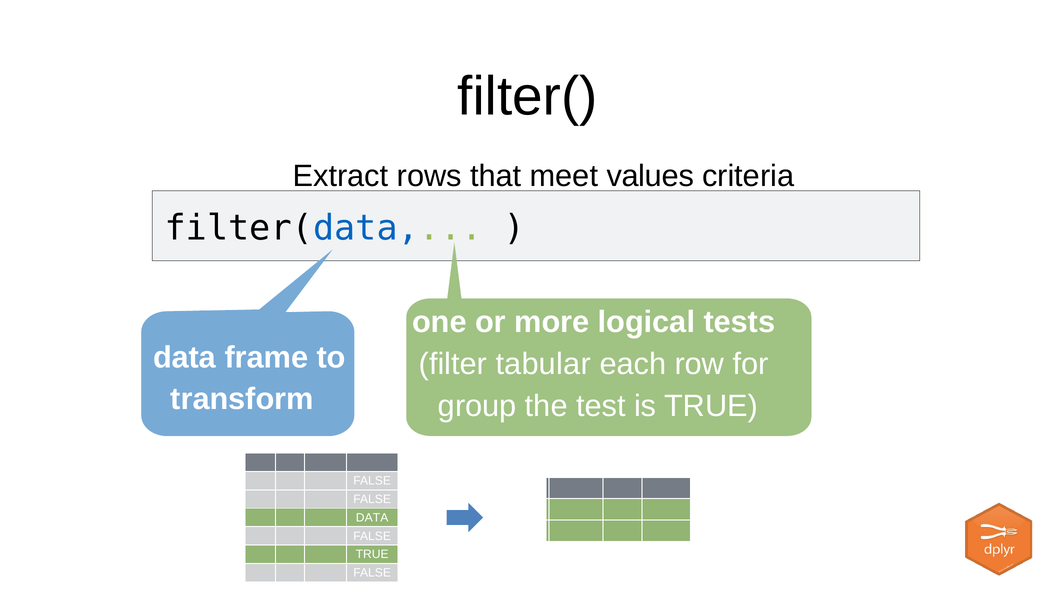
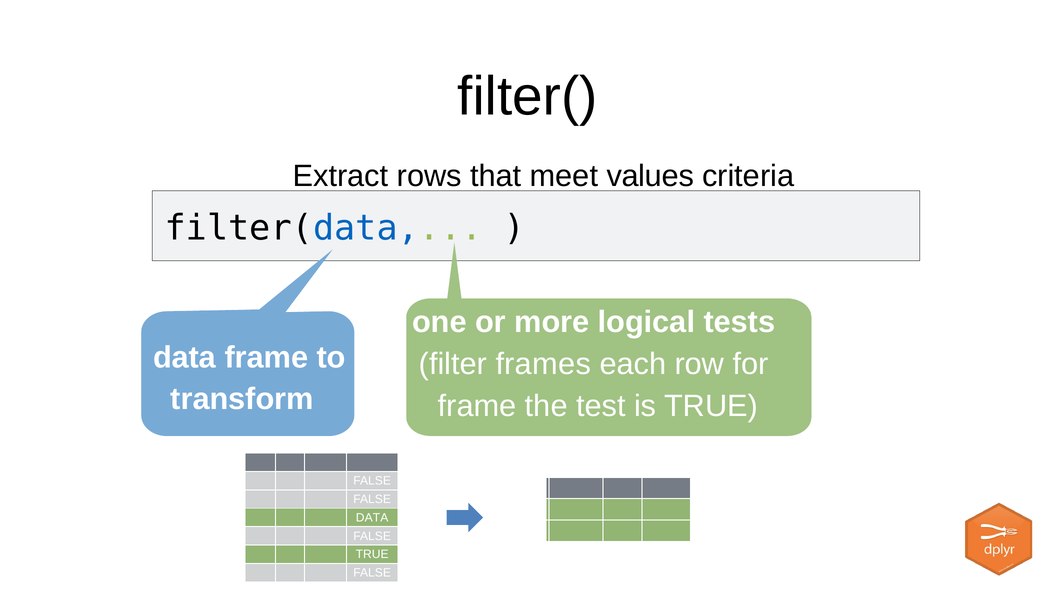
tabular: tabular -> frames (543, 364)
group: group -> frame (477, 405)
